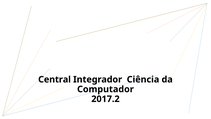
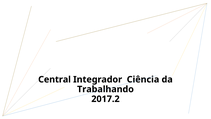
Computador: Computador -> Trabalhando (105, 89)
